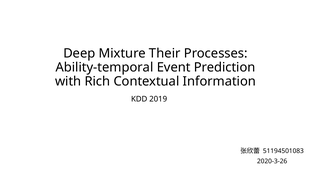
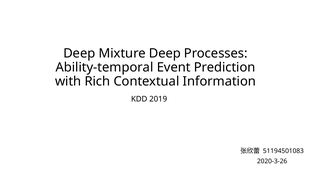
Mixture Their: Their -> Deep (165, 53)
